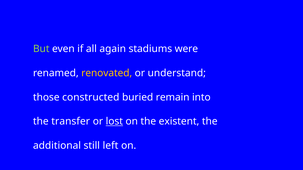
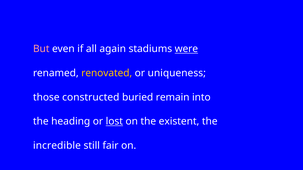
But colour: light green -> pink (41, 49)
were underline: none -> present (186, 49)
understand: understand -> uniqueness (177, 73)
transfer: transfer -> heading (71, 122)
additional: additional -> incredible (57, 146)
left: left -> fair (111, 146)
